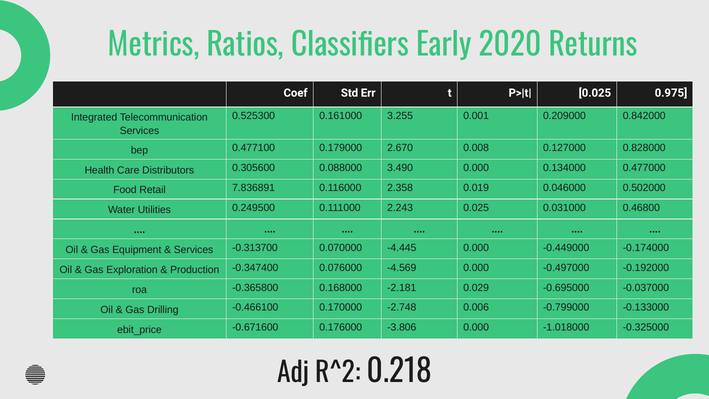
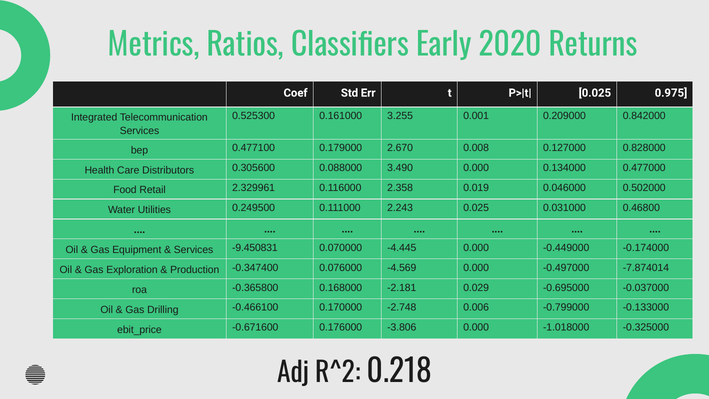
7.836891: 7.836891 -> 2.329961 (254, 188)
-0.313700: -0.313700 -> -9.450831 (255, 248)
-0.192000: -0.192000 -> -7.874014 (646, 268)
